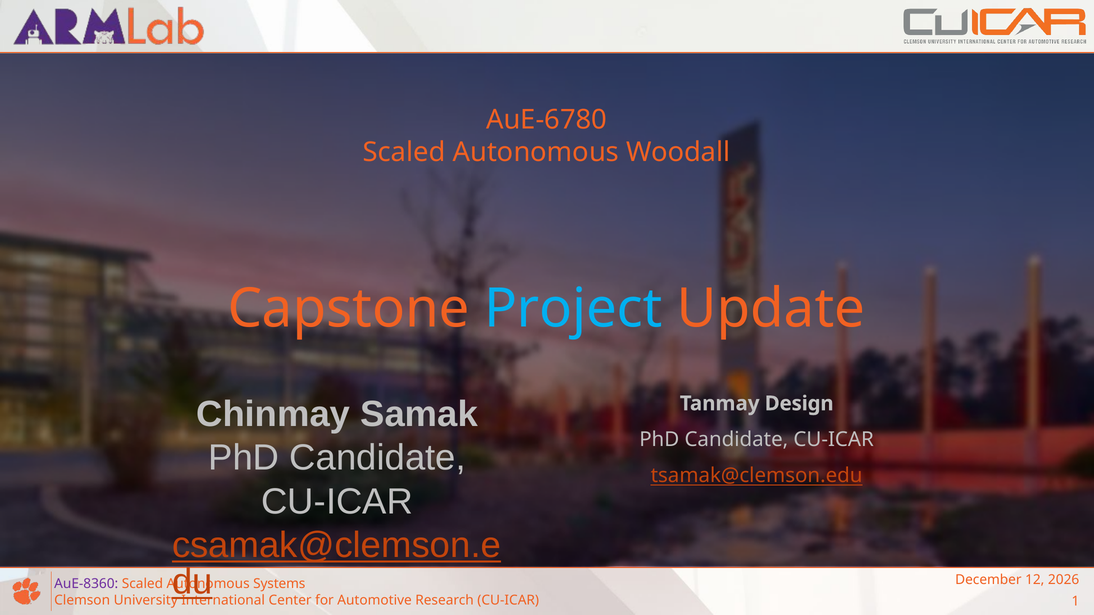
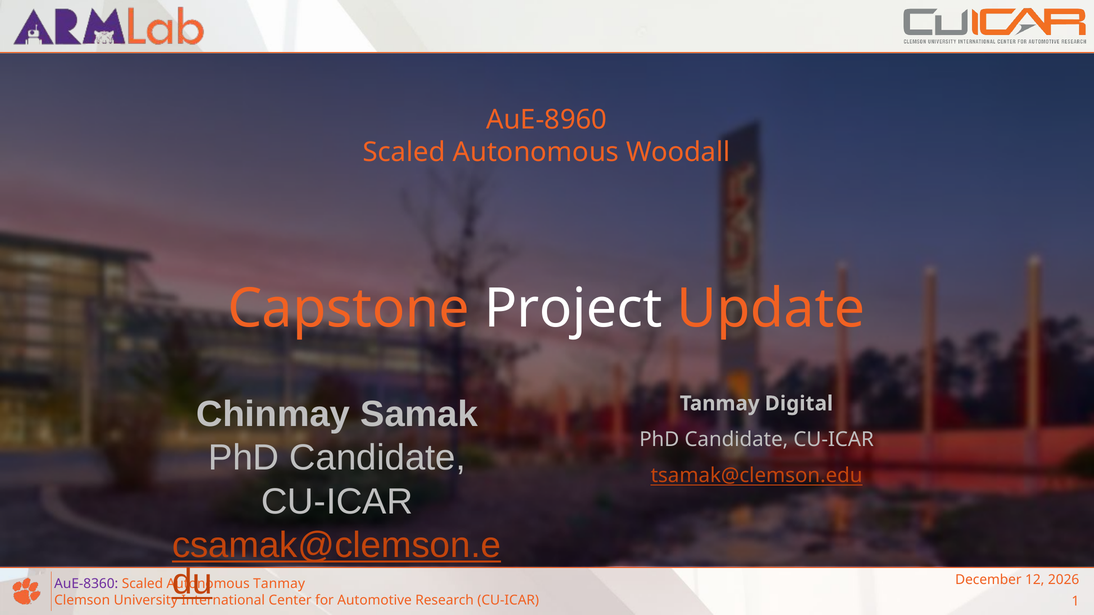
AuE-6780: AuE-6780 -> AuE-8960 (547, 120)
Project colour: light blue -> white (573, 309)
Design: Design -> Digital (799, 404)
Systems: Systems -> Tanmay (279, 584)
